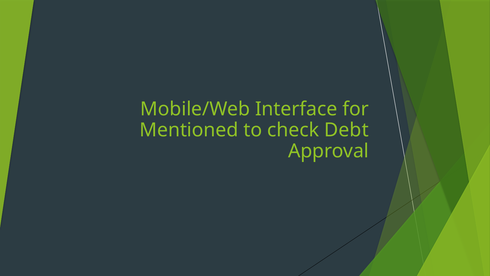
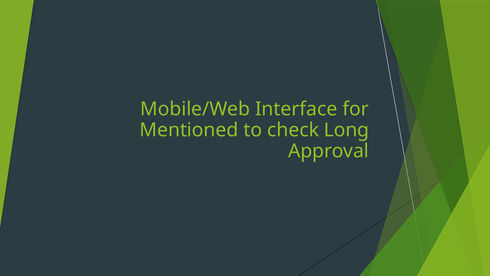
Debt: Debt -> Long (347, 130)
